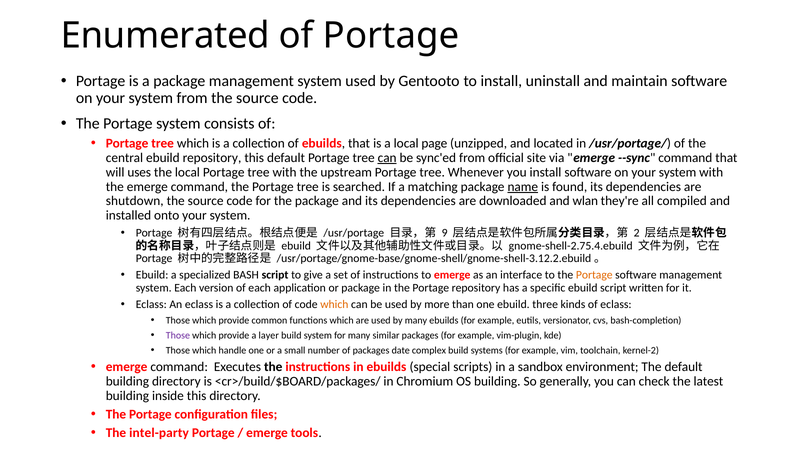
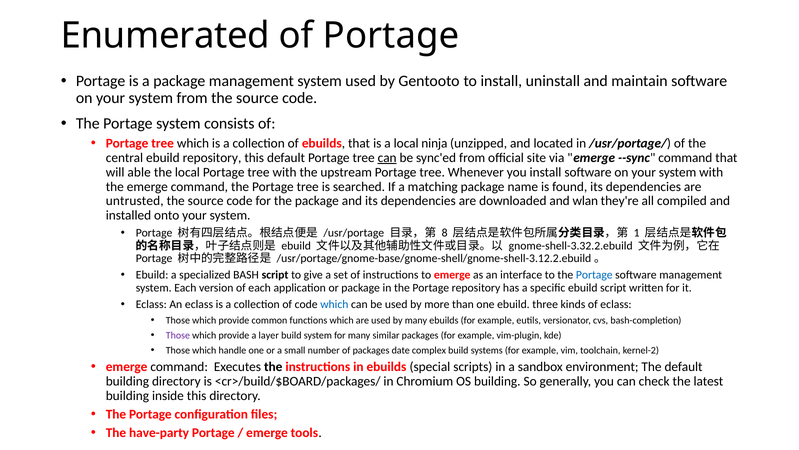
page: page -> ninja (434, 143)
uses: uses -> able (139, 172)
name underline: present -> none (523, 186)
shutdown: shutdown -> untrusted (135, 201)
9: 9 -> 8 (445, 233)
2: 2 -> 1 (637, 233)
gnome-shell-2.75.4.ebuild: gnome-shell-2.75.4.ebuild -> gnome-shell-3.32.2.ebuild (571, 245)
Portage colour: orange -> blue (594, 275)
which colour: orange -> blue (334, 304)
intel-party: intel-party -> have-party (159, 432)
